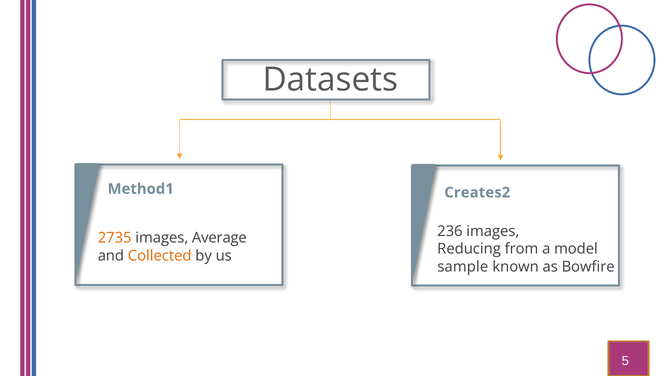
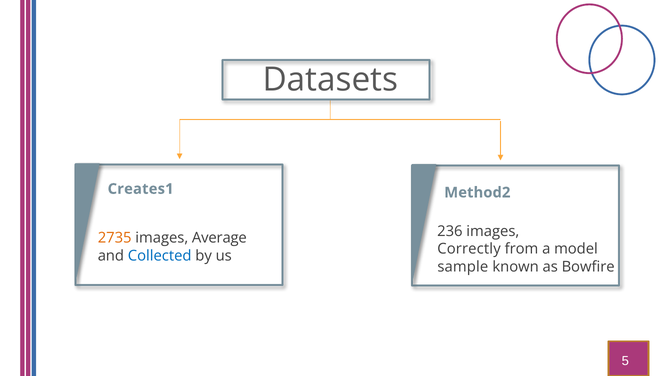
Method1: Method1 -> Creates1 (141, 189)
Creates2: Creates2 -> Method2 (477, 192)
Reducing: Reducing -> Correctly (469, 249)
Collected colour: orange -> blue (160, 255)
